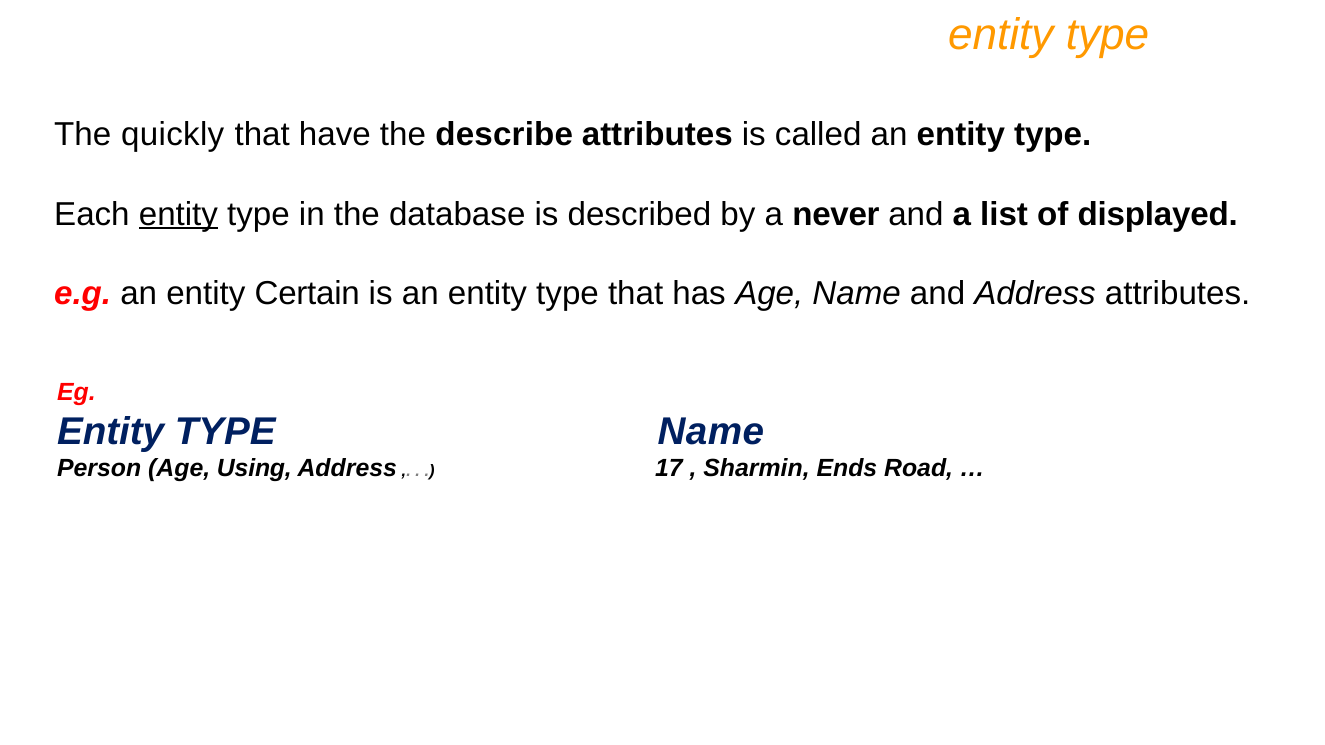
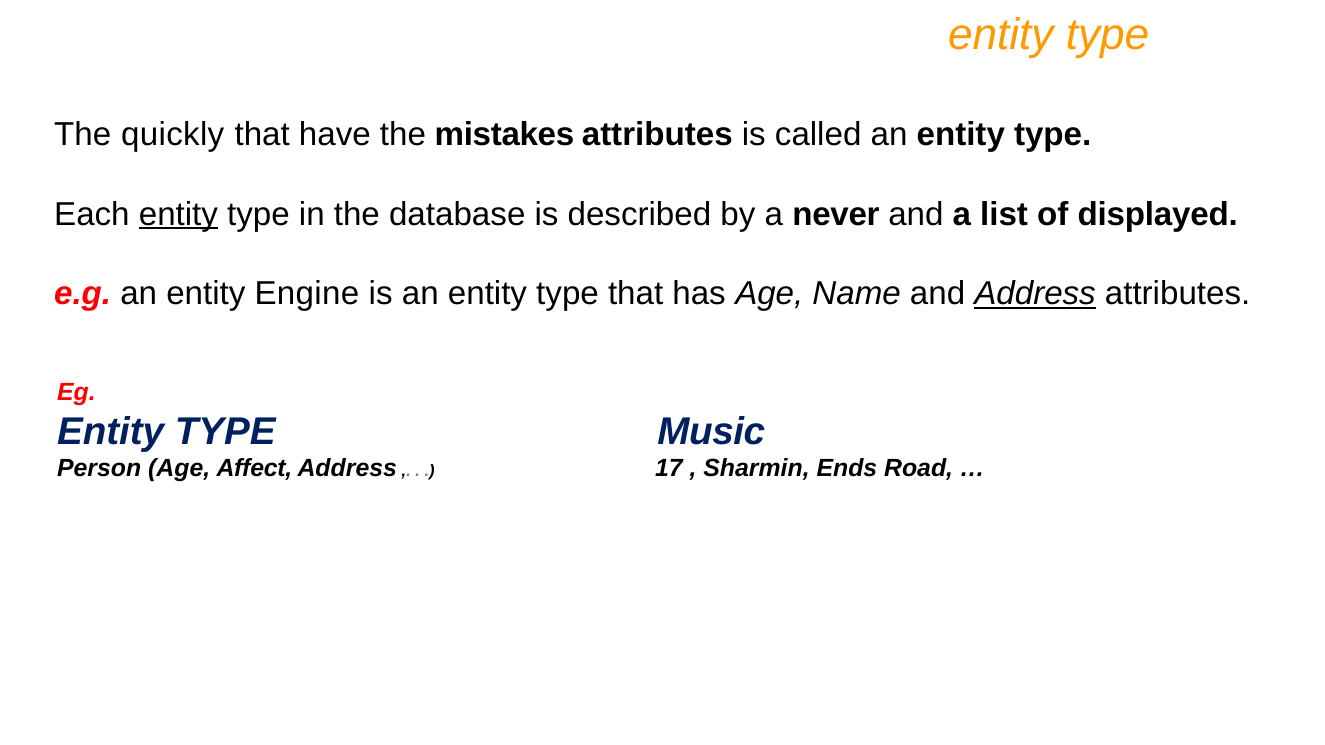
describe: describe -> mistakes (504, 135)
Certain: Certain -> Engine (307, 294)
Address underline: none -> present (1035, 294)
TYPE Name: Name -> Music (711, 432)
Using: Using -> Affect (254, 469)
